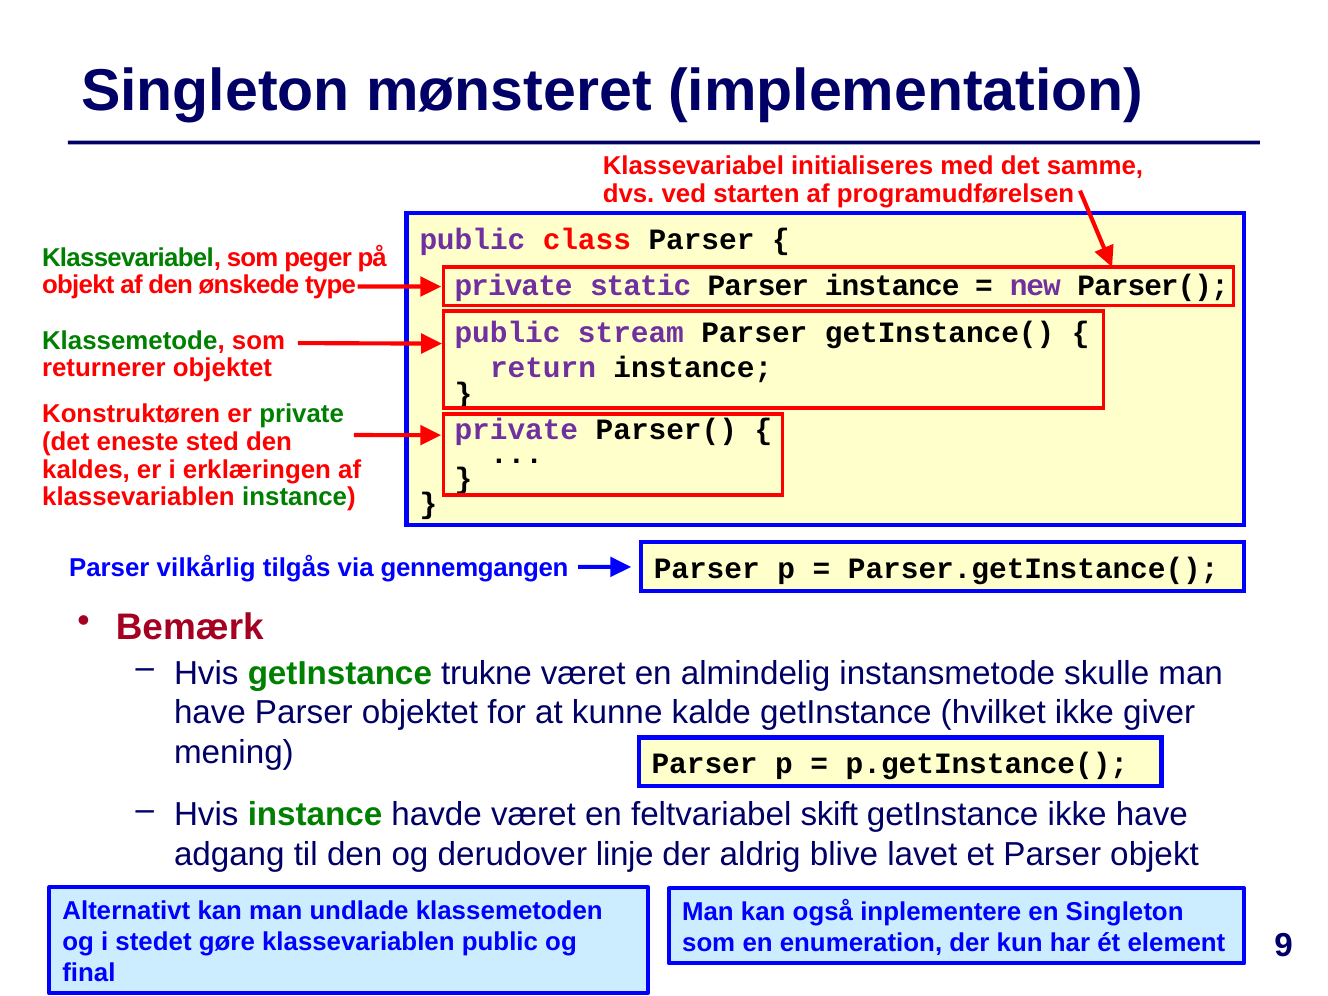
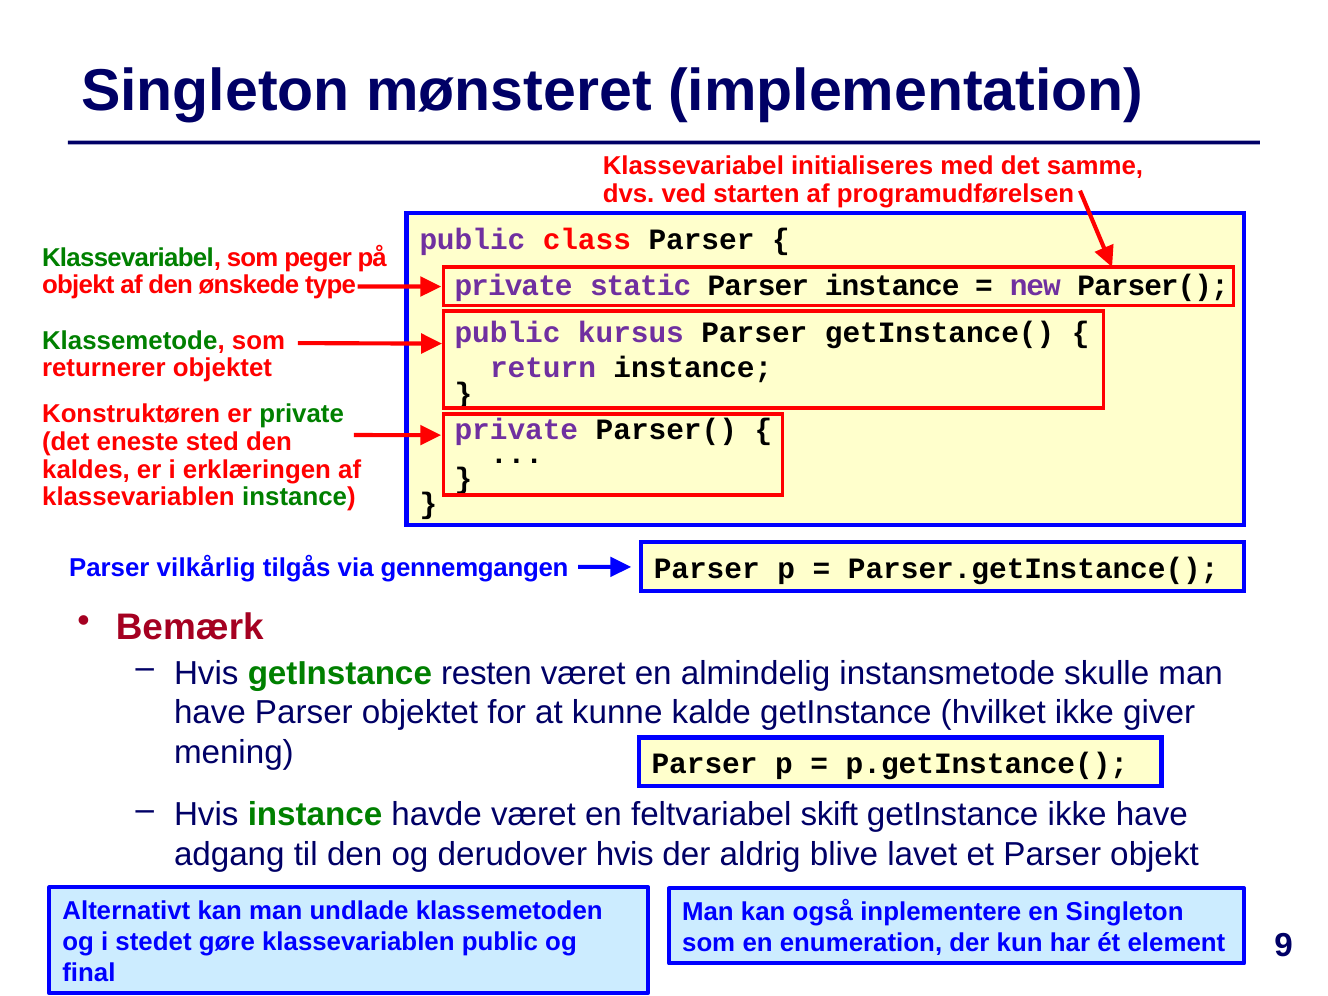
stream: stream -> kursus (631, 332)
trukne: trukne -> resten (487, 673)
derudover linje: linje -> hvis (625, 855)
